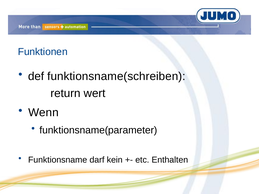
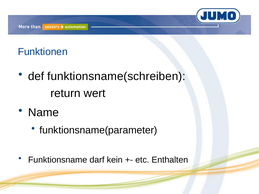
Wenn: Wenn -> Name (43, 113)
